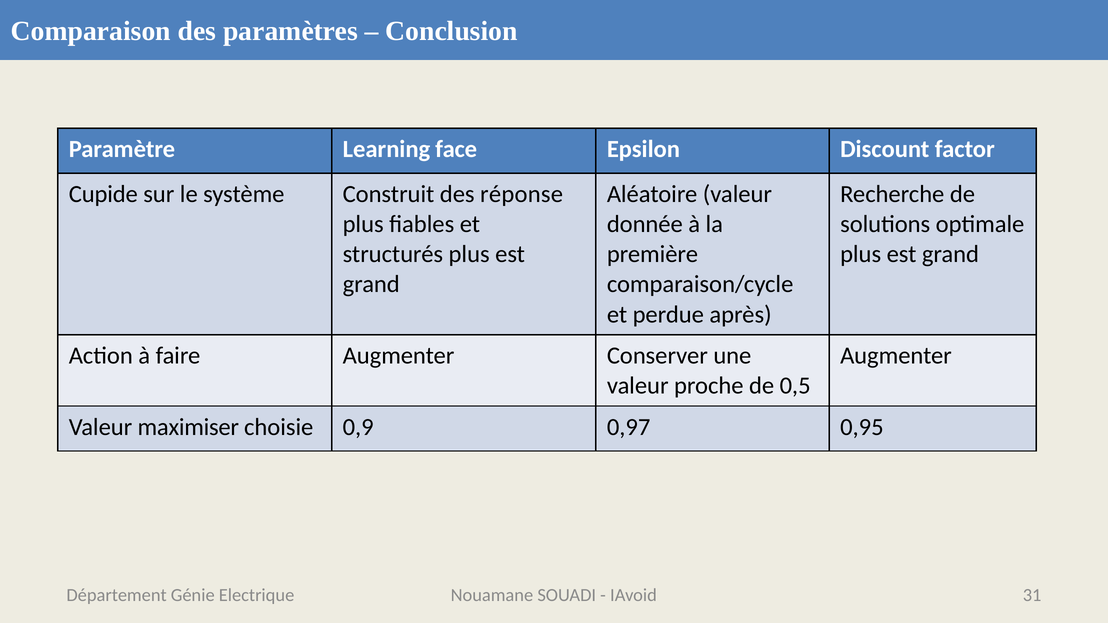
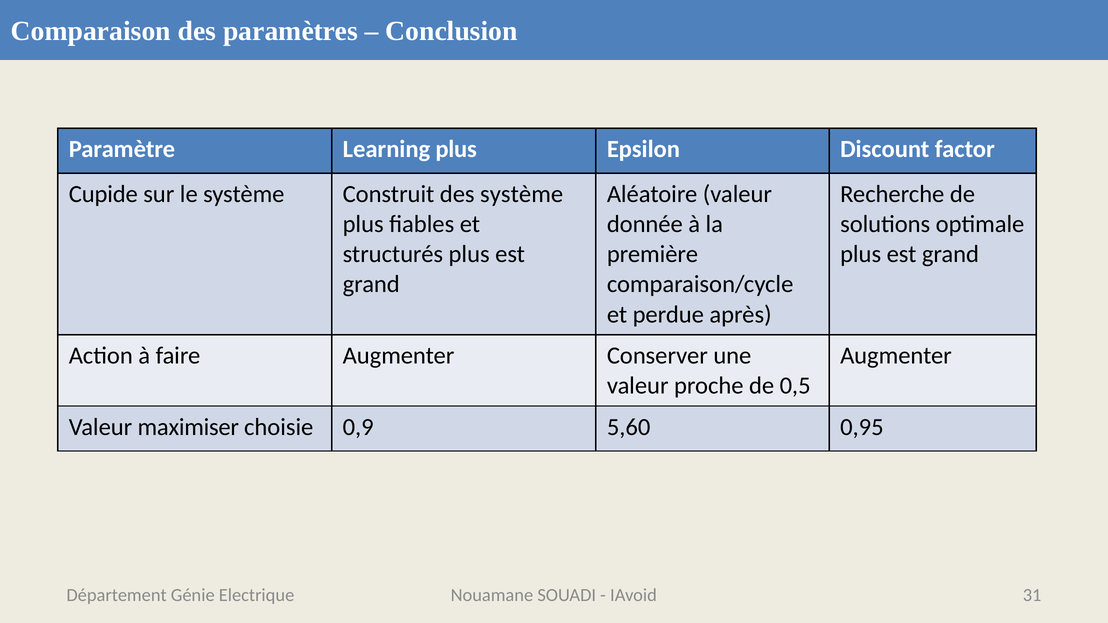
Learning face: face -> plus (456, 149)
des réponse: réponse -> système (522, 194)
0,97: 0,97 -> 5,60 (629, 427)
